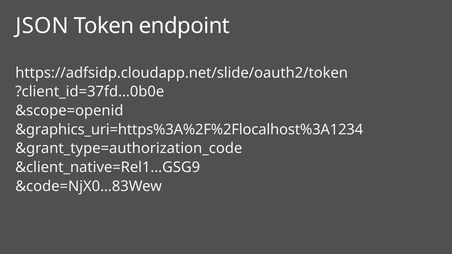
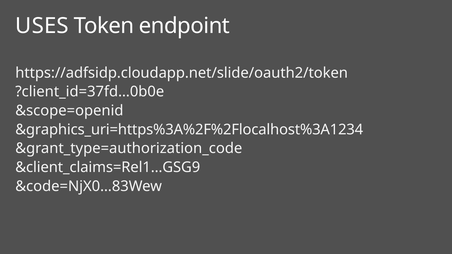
JSON: JSON -> USES (42, 26)
&client_native=Rel1…GSG9: &client_native=Rel1…GSG9 -> &client_claims=Rel1…GSG9 (108, 167)
